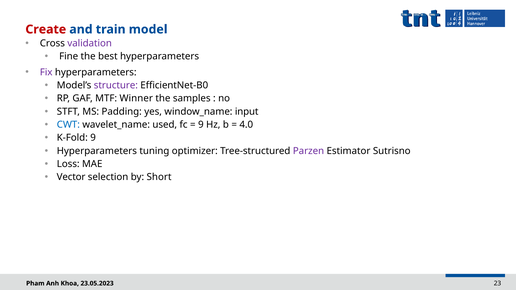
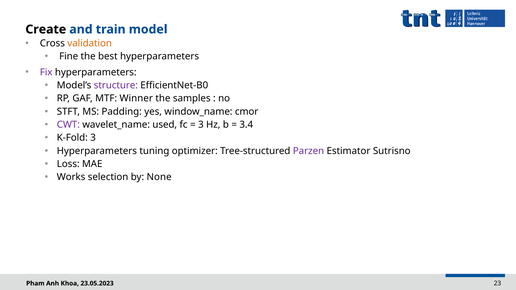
Create colour: red -> black (46, 29)
validation colour: purple -> orange (90, 43)
input: input -> cmor (247, 112)
CWT colour: blue -> purple (68, 125)
9: 9 -> 3 (201, 125)
4.0: 4.0 -> 3.4 (246, 125)
K-Fold 9: 9 -> 3 (93, 138)
Vector: Vector -> Works (71, 177)
Short: Short -> None (159, 177)
